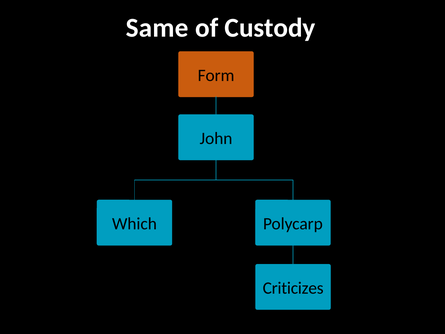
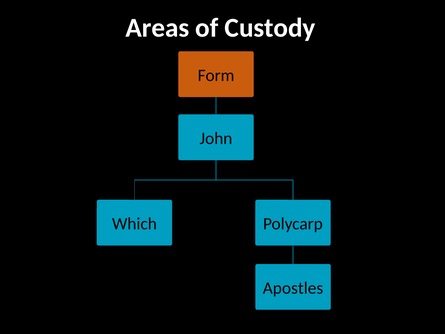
Same: Same -> Areas (157, 28)
Criticizes: Criticizes -> Apostles (293, 288)
